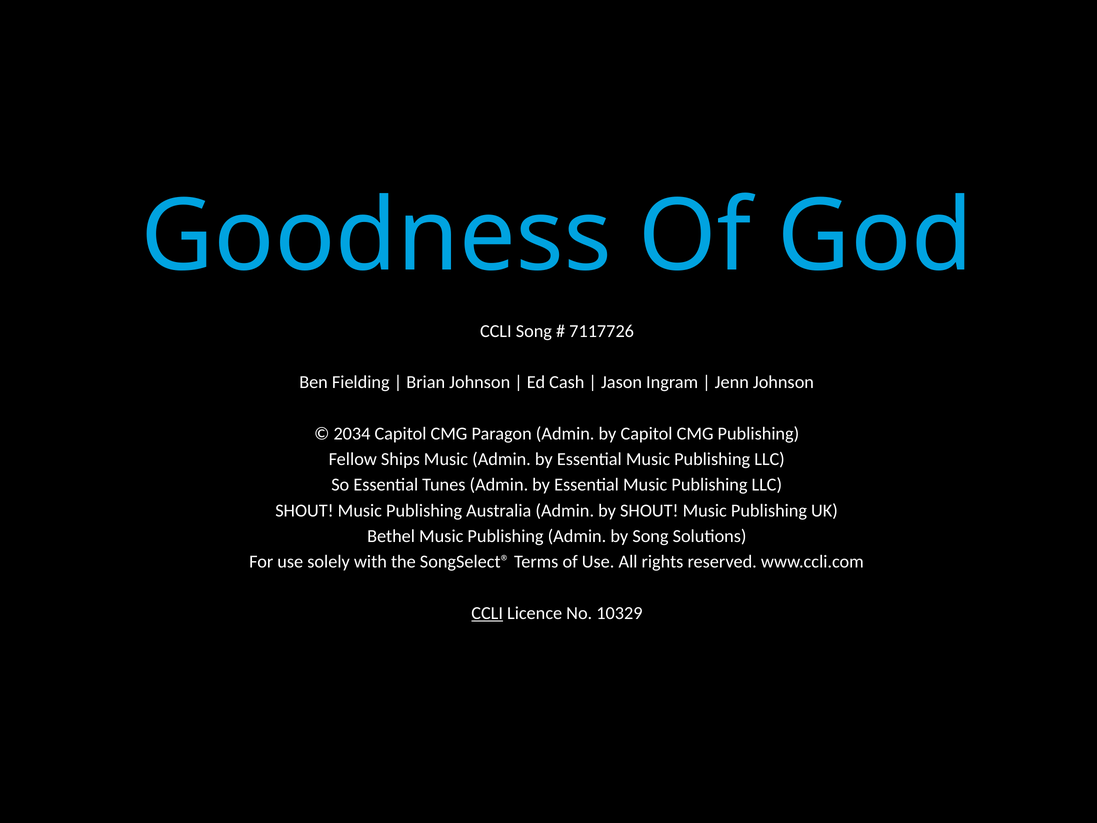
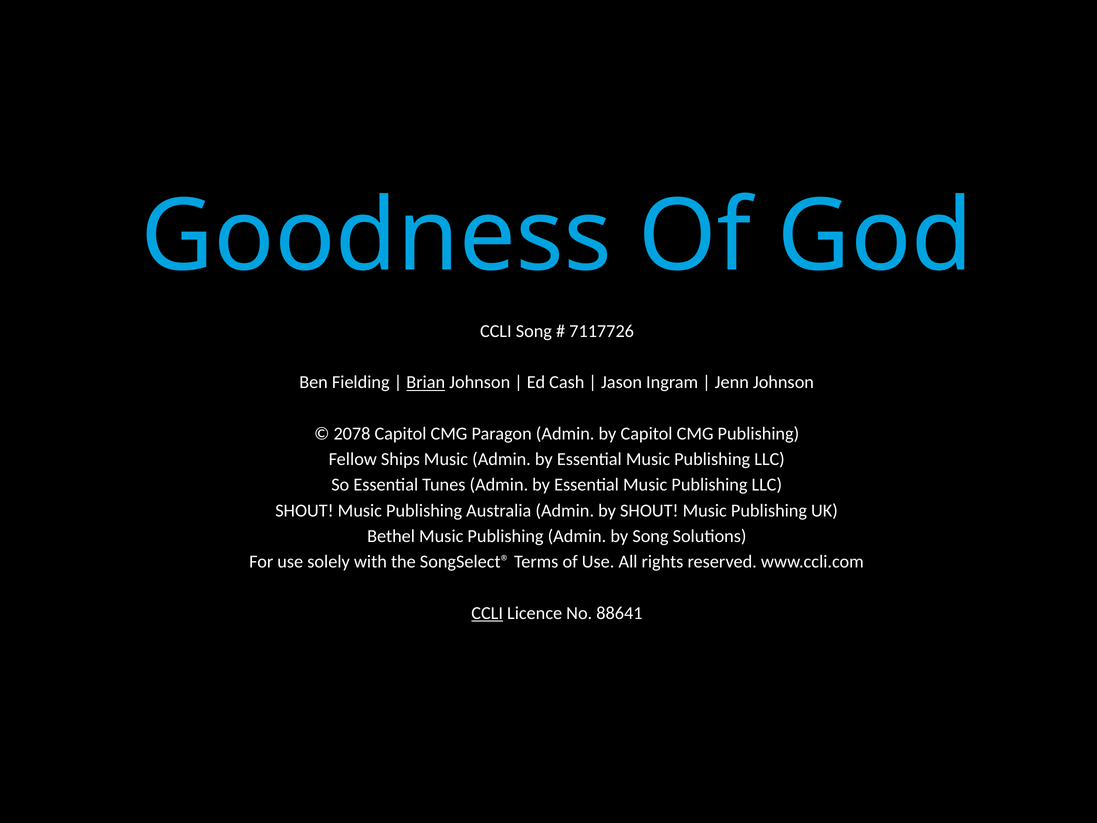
Brian underline: none -> present (426, 382)
2034: 2034 -> 2078 (352, 434)
10329: 10329 -> 88641 (619, 613)
